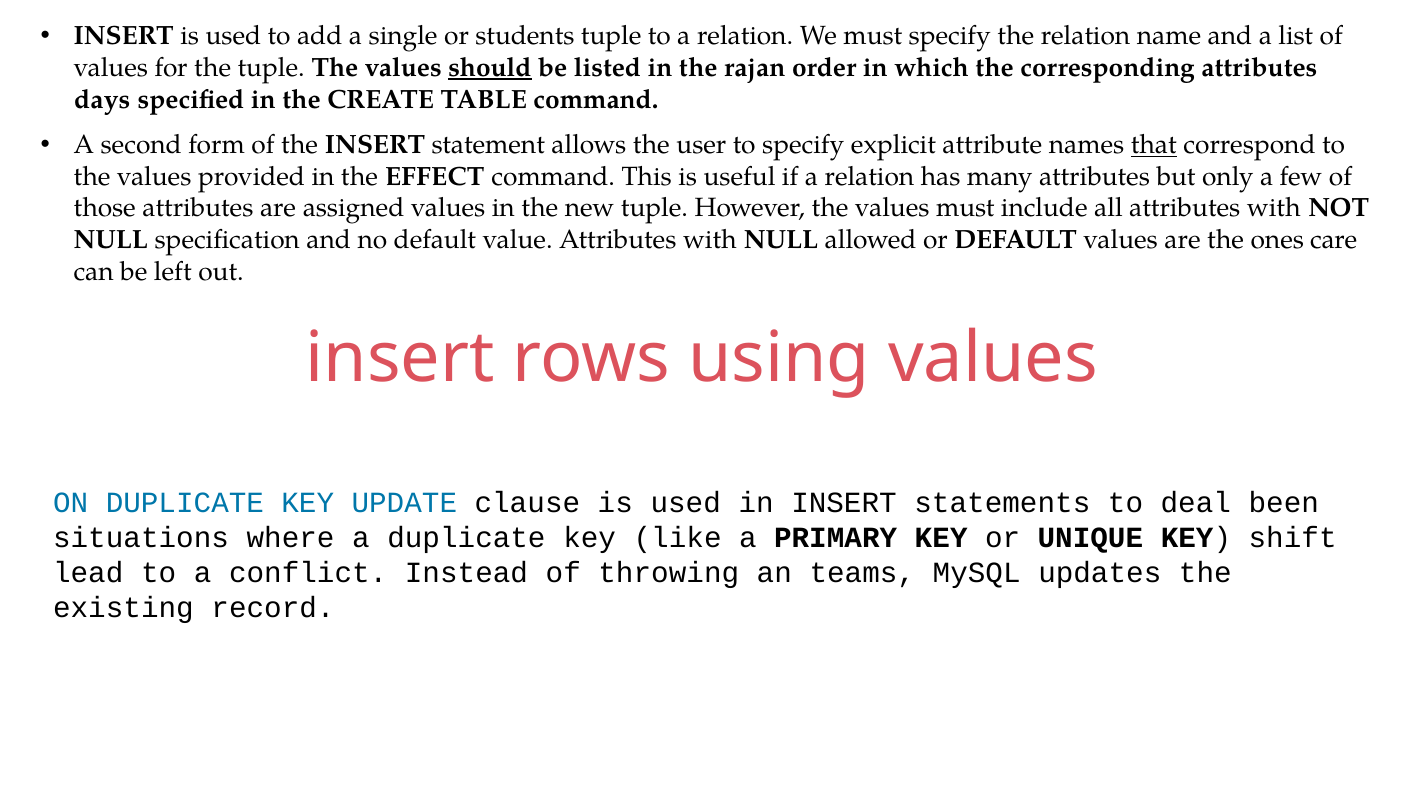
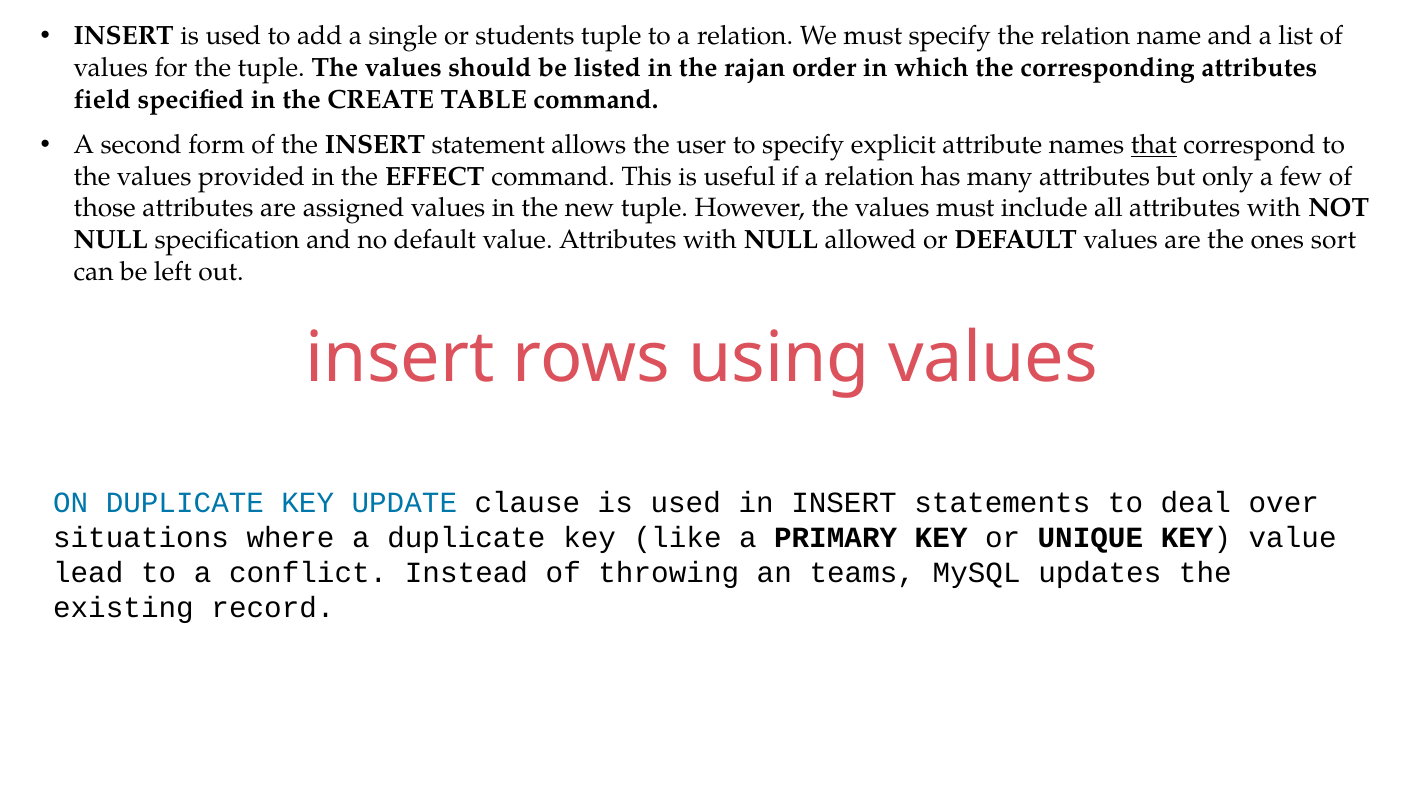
should underline: present -> none (490, 68)
days: days -> field (102, 99)
care: care -> sort (1333, 240)
been: been -> over (1284, 503)
KEY shift: shift -> value (1293, 538)
